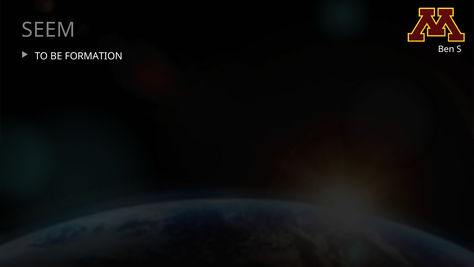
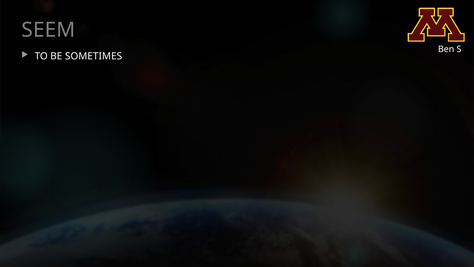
FORMATION: FORMATION -> SOMETIMES (94, 56)
